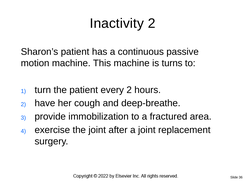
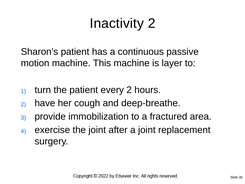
turns: turns -> layer (172, 63)
